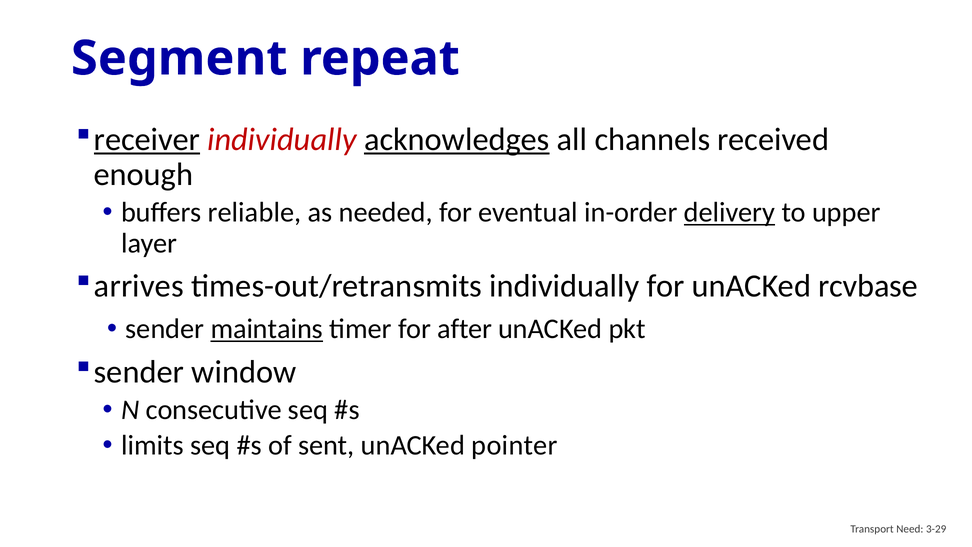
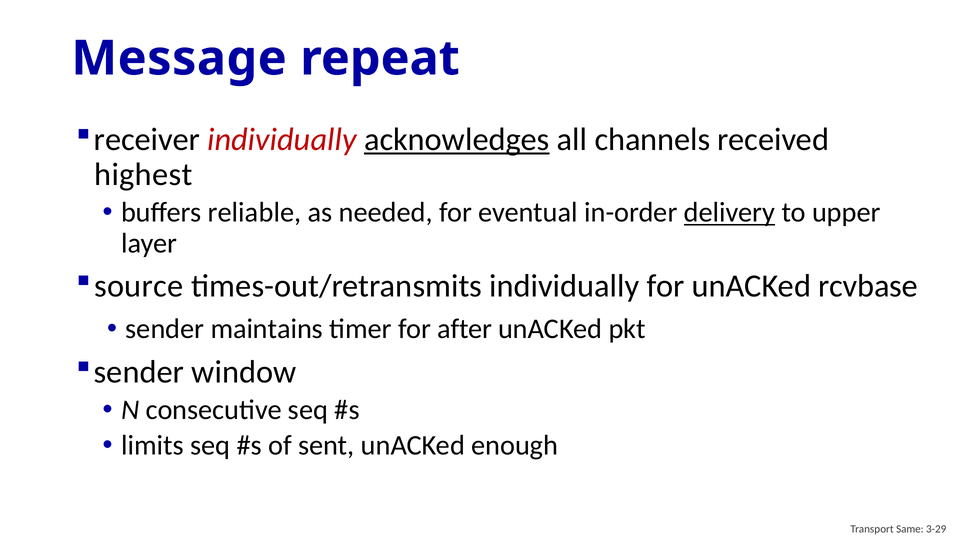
Segment: Segment -> Message (179, 58)
receiver underline: present -> none (147, 140)
enough: enough -> highest (143, 175)
arrives: arrives -> source (139, 286)
maintains underline: present -> none (267, 329)
pointer: pointer -> enough (515, 445)
Need: Need -> Same (910, 529)
